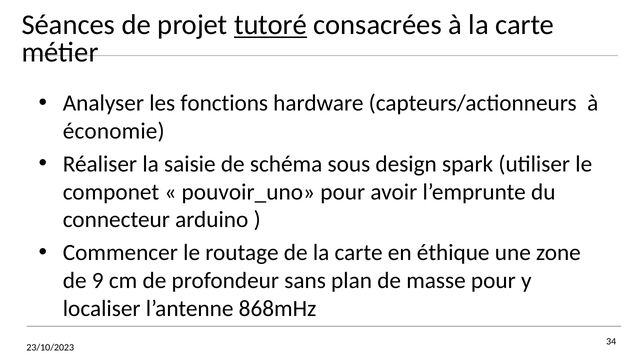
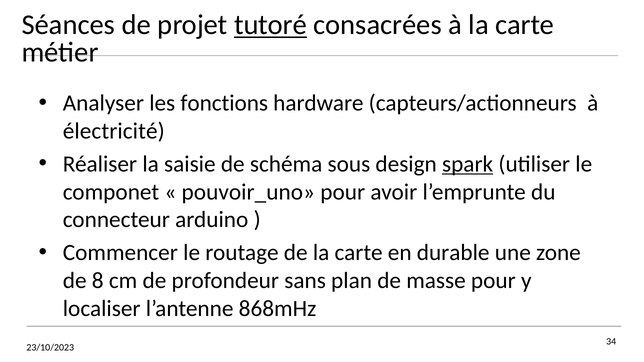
économie: économie -> électricité (114, 131)
spark underline: none -> present (468, 164)
éthique: éthique -> durable (453, 253)
9: 9 -> 8 (98, 281)
